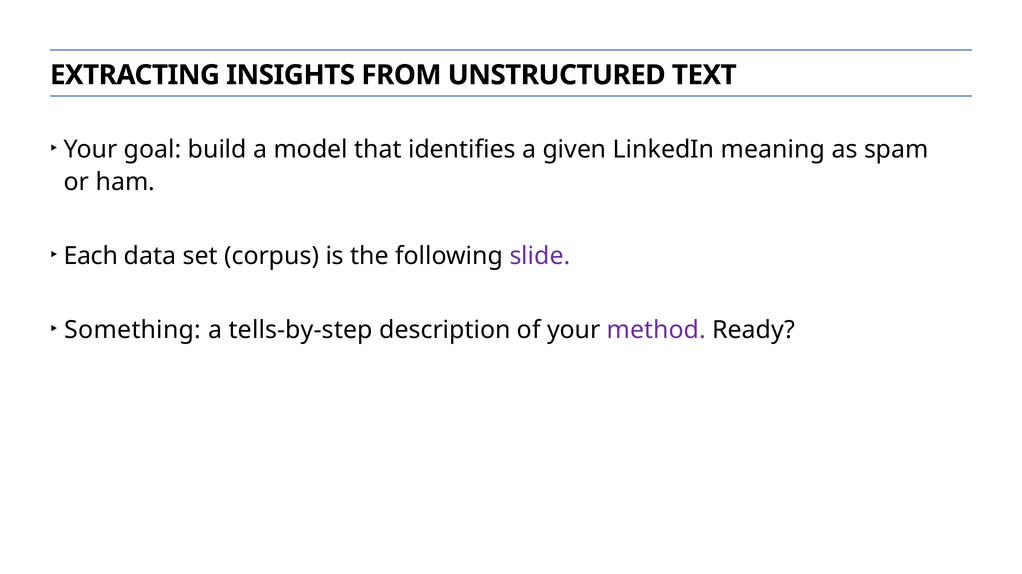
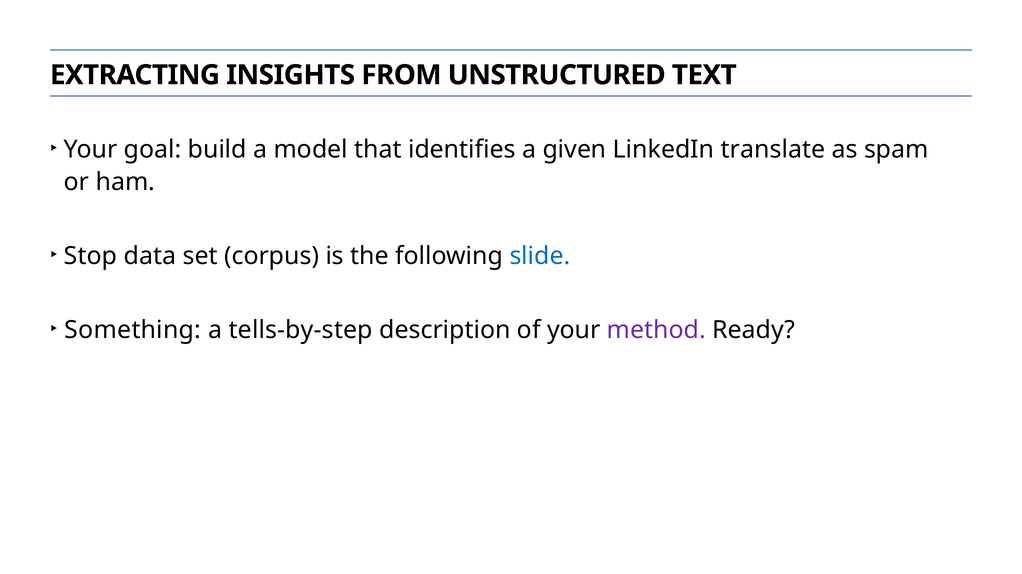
meaning: meaning -> translate (773, 149)
Each: Each -> Stop (91, 256)
slide colour: purple -> blue (540, 256)
